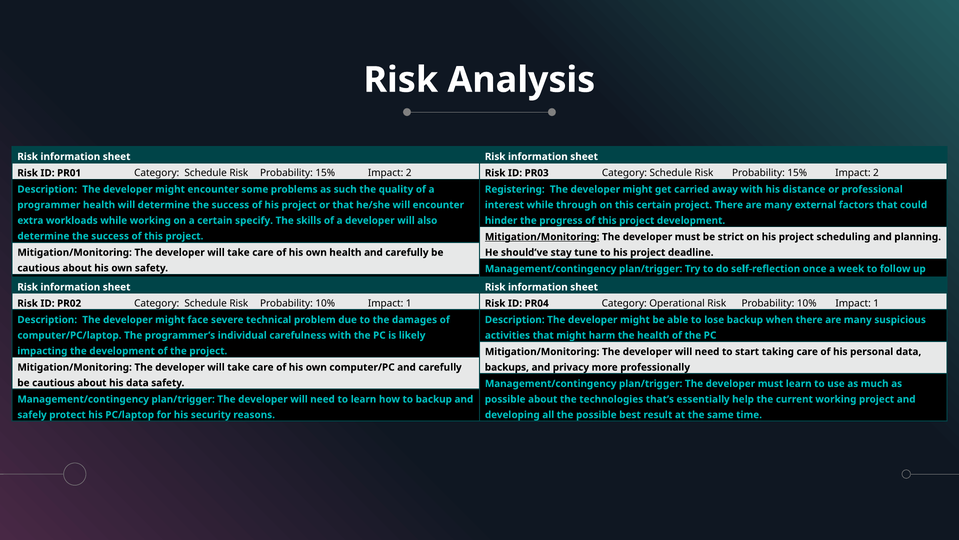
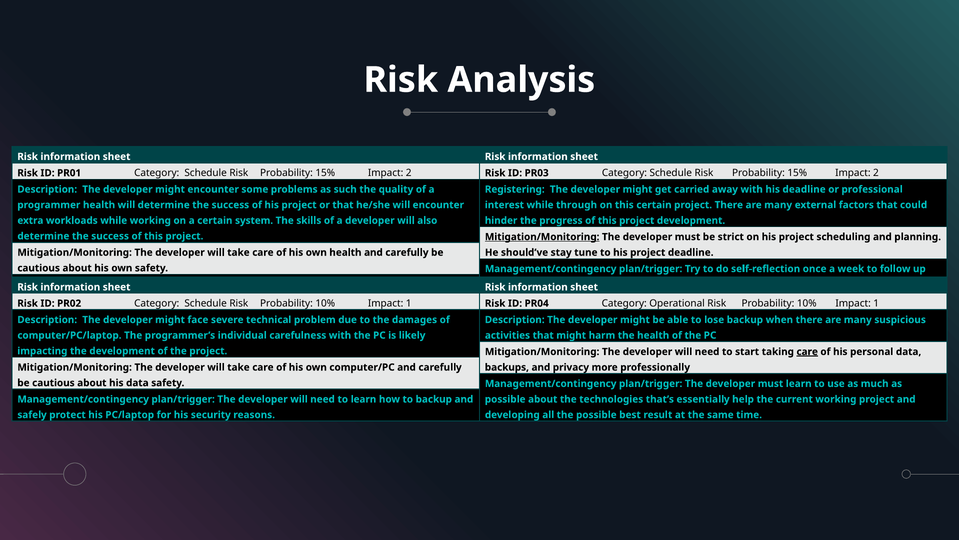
his distance: distance -> deadline (804, 189)
specify: specify -> system (254, 220)
care underline: none -> present (807, 351)
